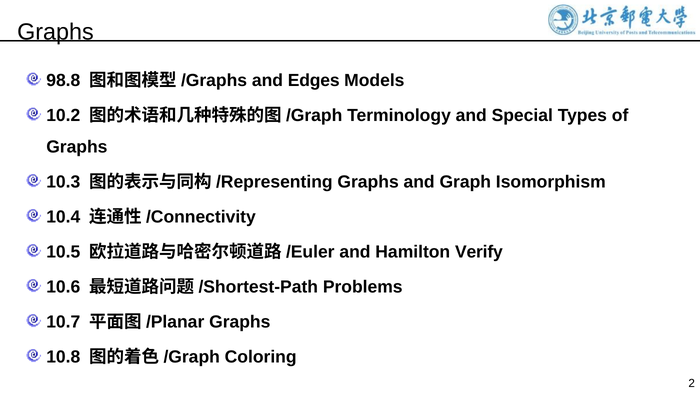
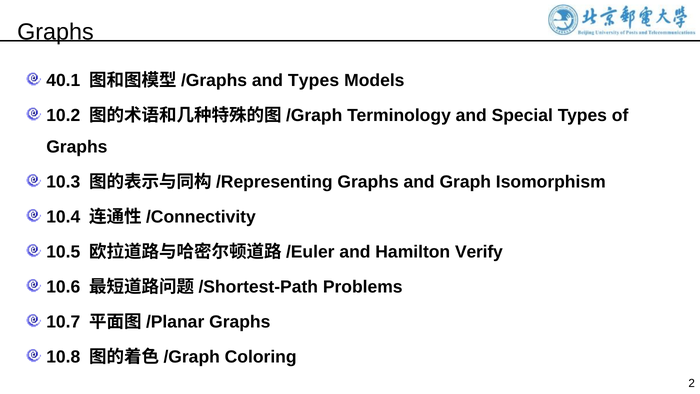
98.8: 98.8 -> 40.1 (63, 80)
and Edges: Edges -> Types (314, 80)
